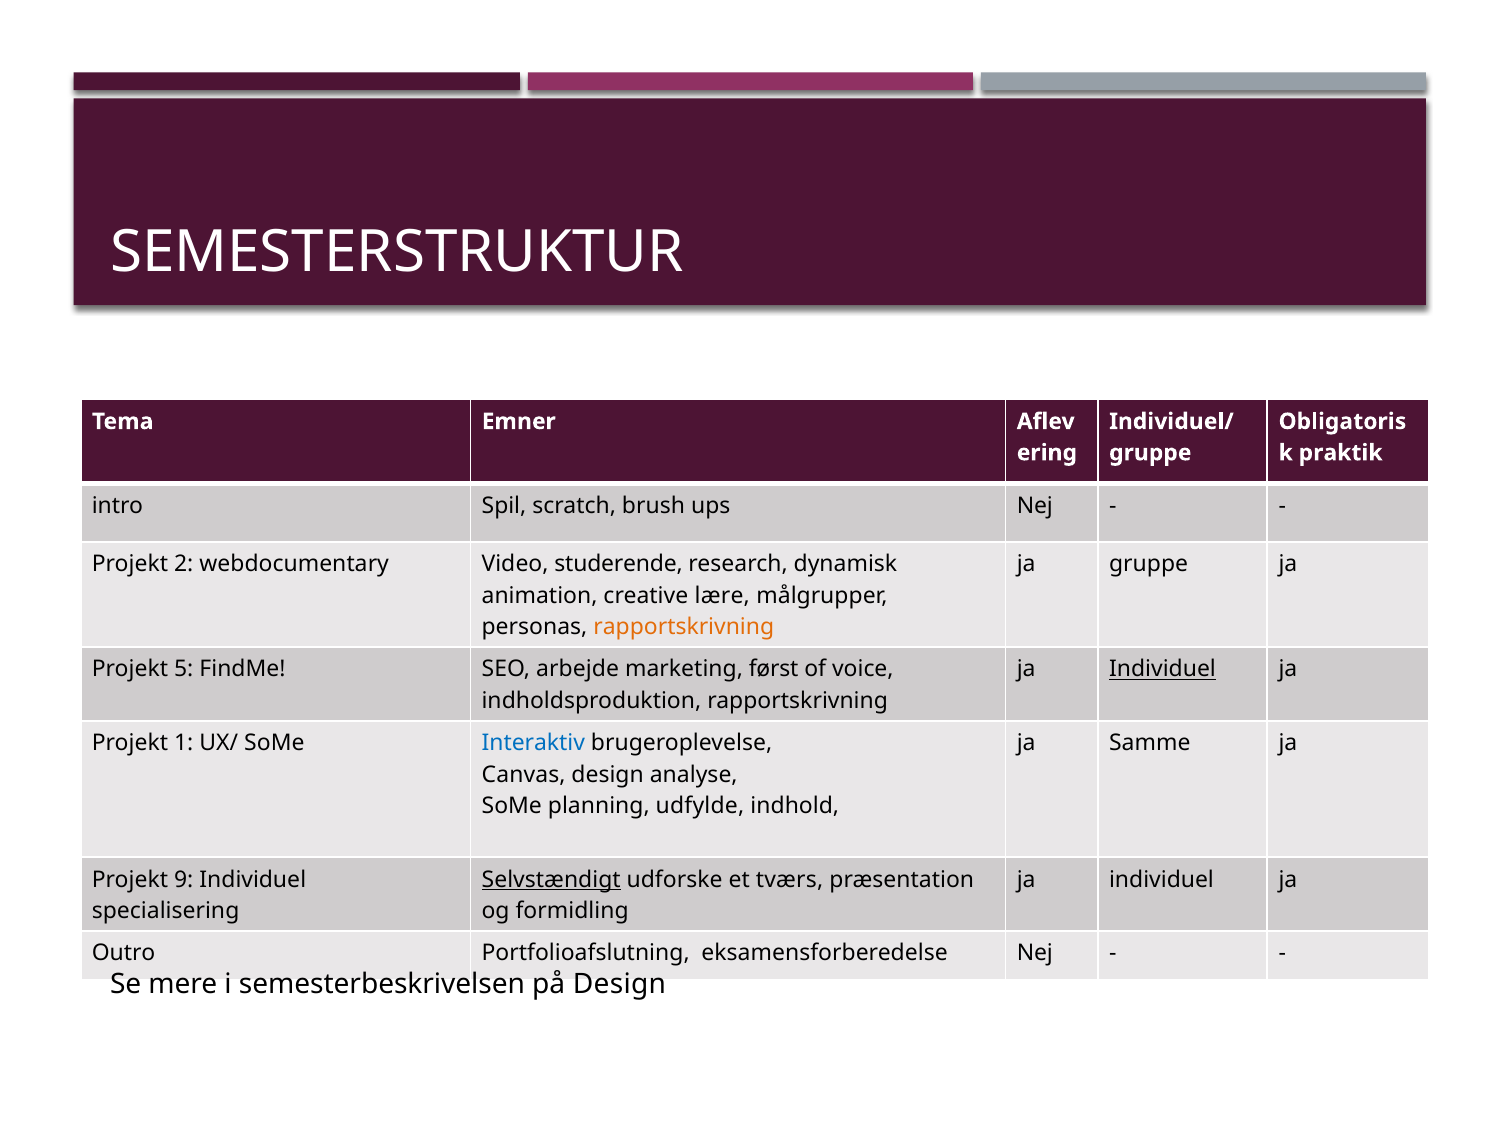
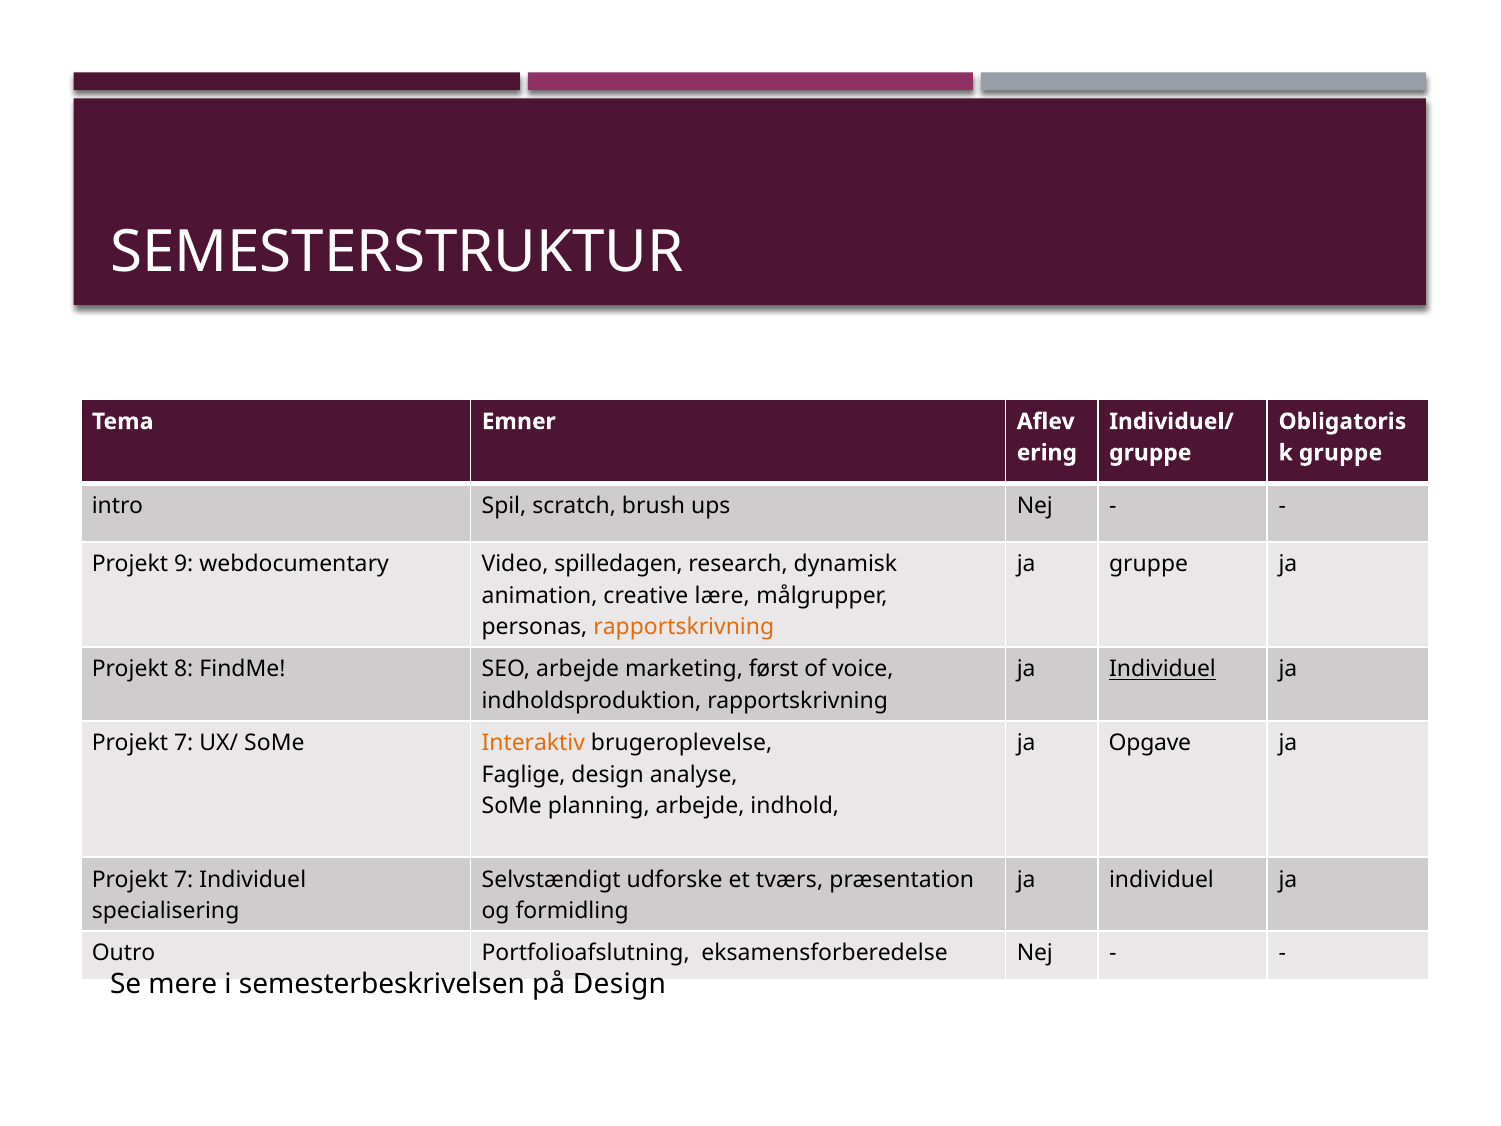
praktik: praktik -> gruppe (1340, 453)
2: 2 -> 9 (184, 564)
studerende: studerende -> spilledagen (619, 564)
5: 5 -> 8 (184, 669)
1: 1 -> 7 (184, 743)
Interaktiv colour: blue -> orange (533, 743)
Samme: Samme -> Opgave (1150, 743)
Canvas: Canvas -> Faglige (524, 774)
planning udfylde: udfylde -> arbejde (700, 806)
9: 9 -> 7 (184, 879)
Selvstændigt underline: present -> none (551, 879)
